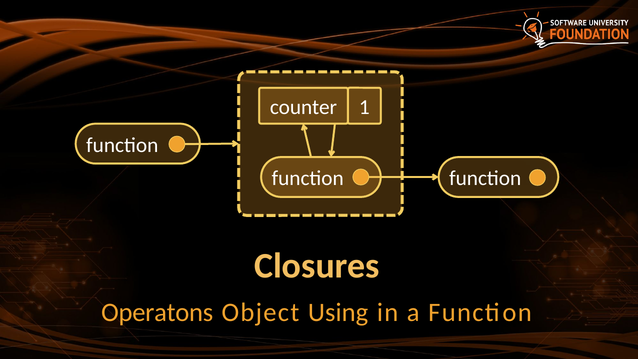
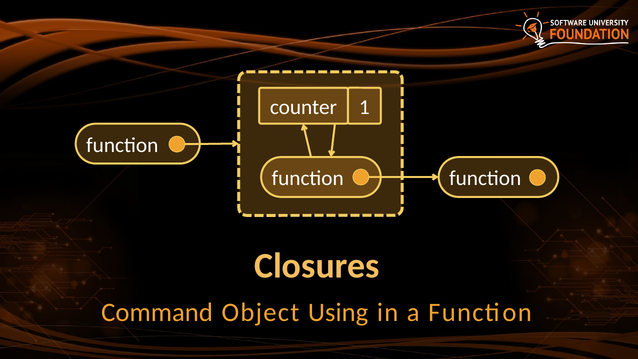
Operatons: Operatons -> Command (157, 313)
